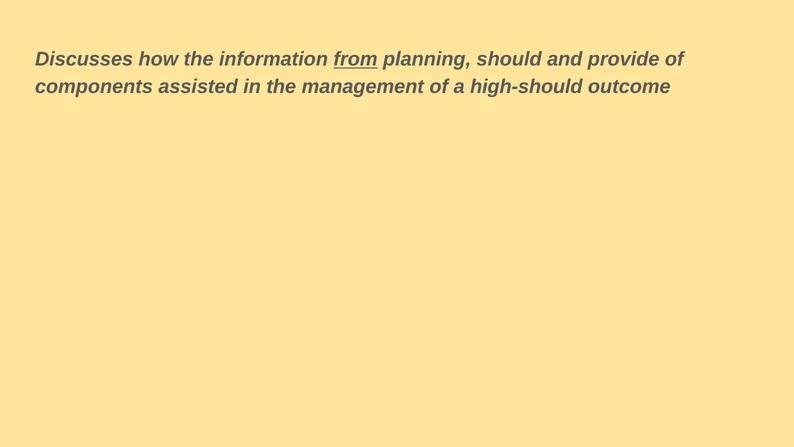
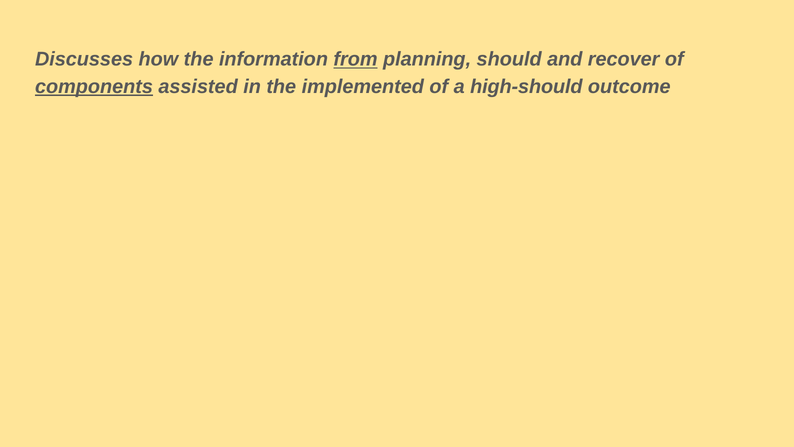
provide: provide -> recover (624, 59)
components underline: none -> present (94, 87)
management: management -> implemented (363, 87)
